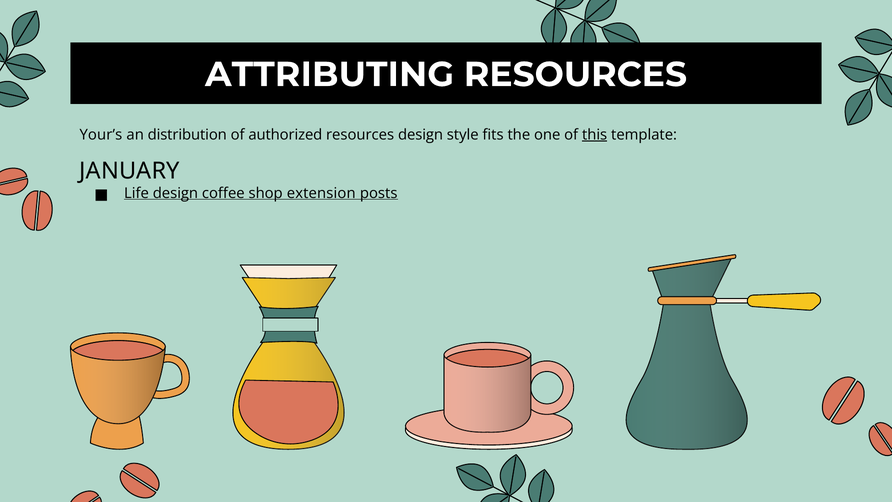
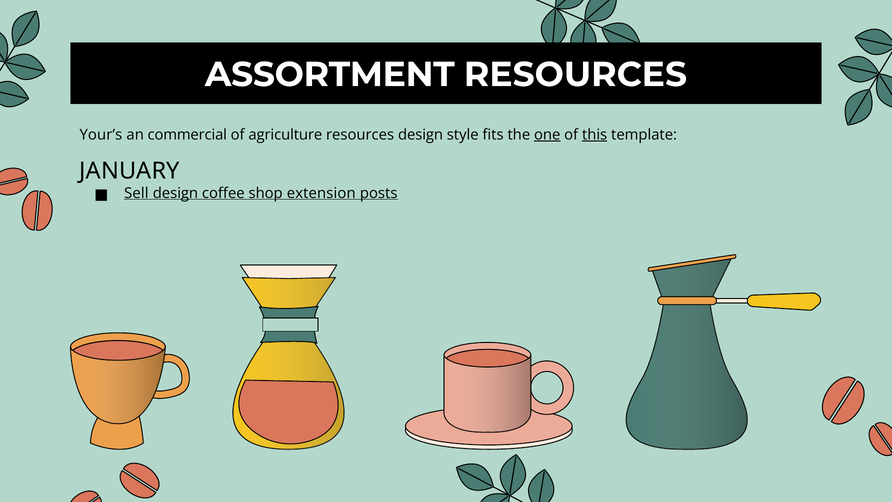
ATTRIBUTING: ATTRIBUTING -> ASSORTMENT (330, 75)
distribution: distribution -> commercial (187, 135)
authorized: authorized -> agriculture (285, 135)
one underline: none -> present (547, 135)
Life: Life -> Sell (136, 193)
